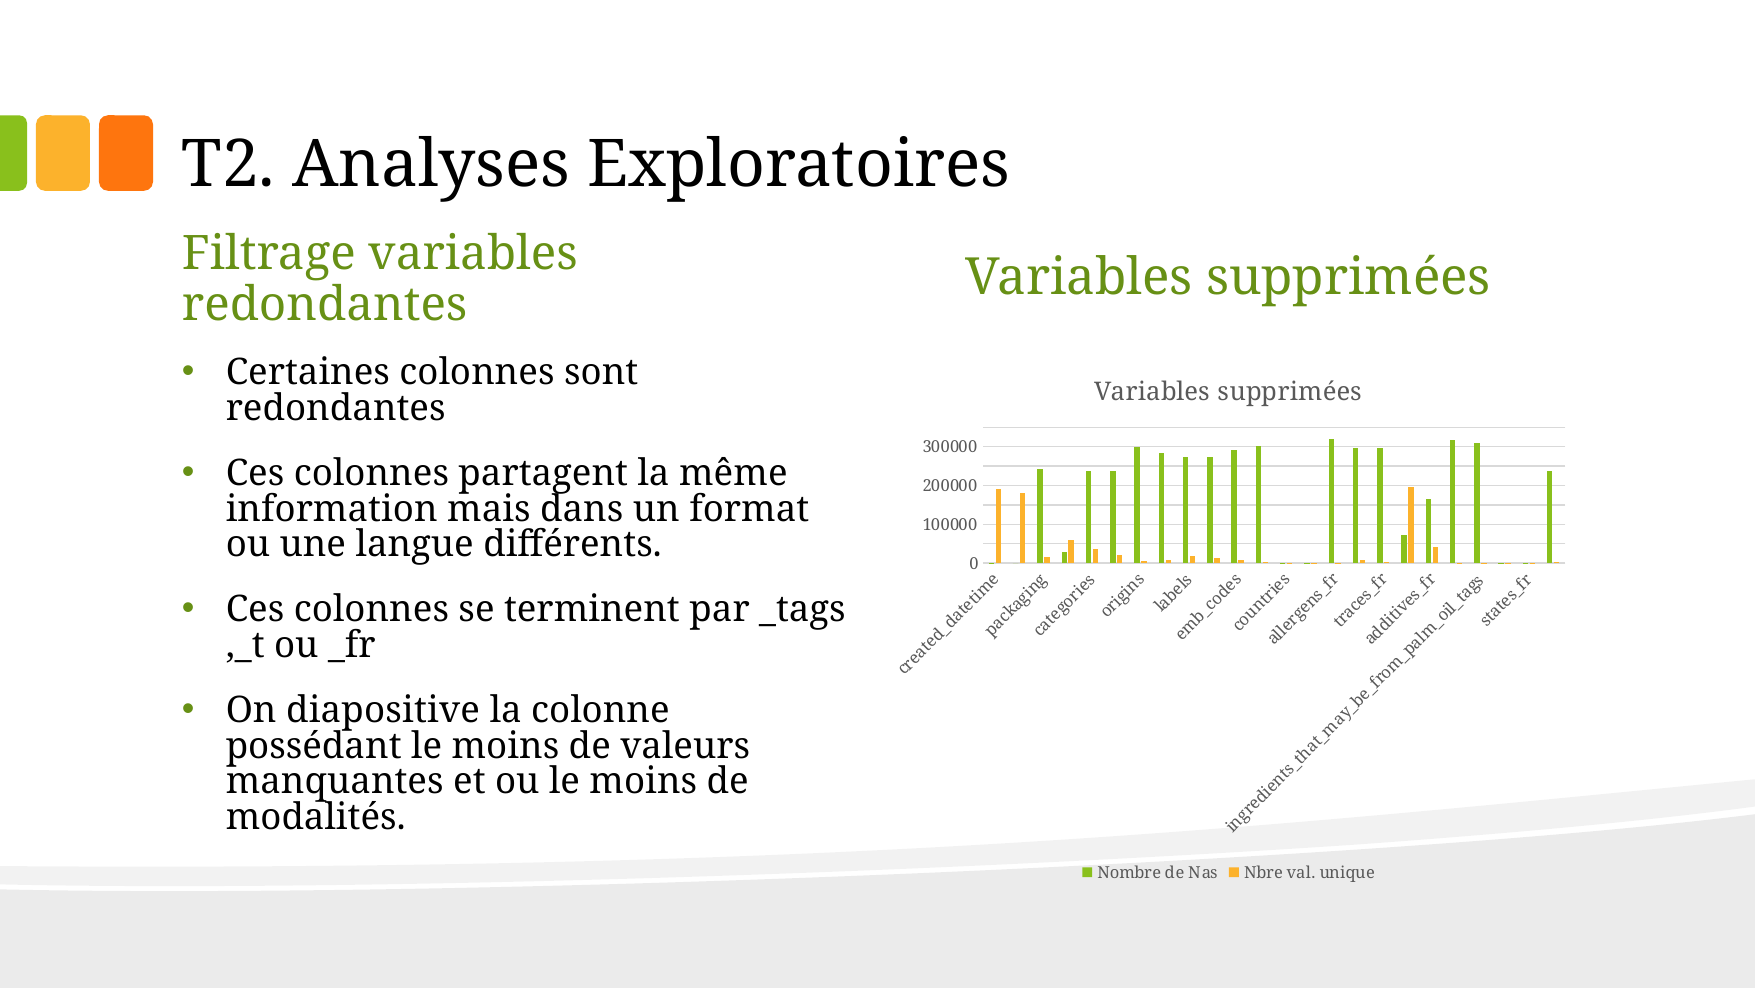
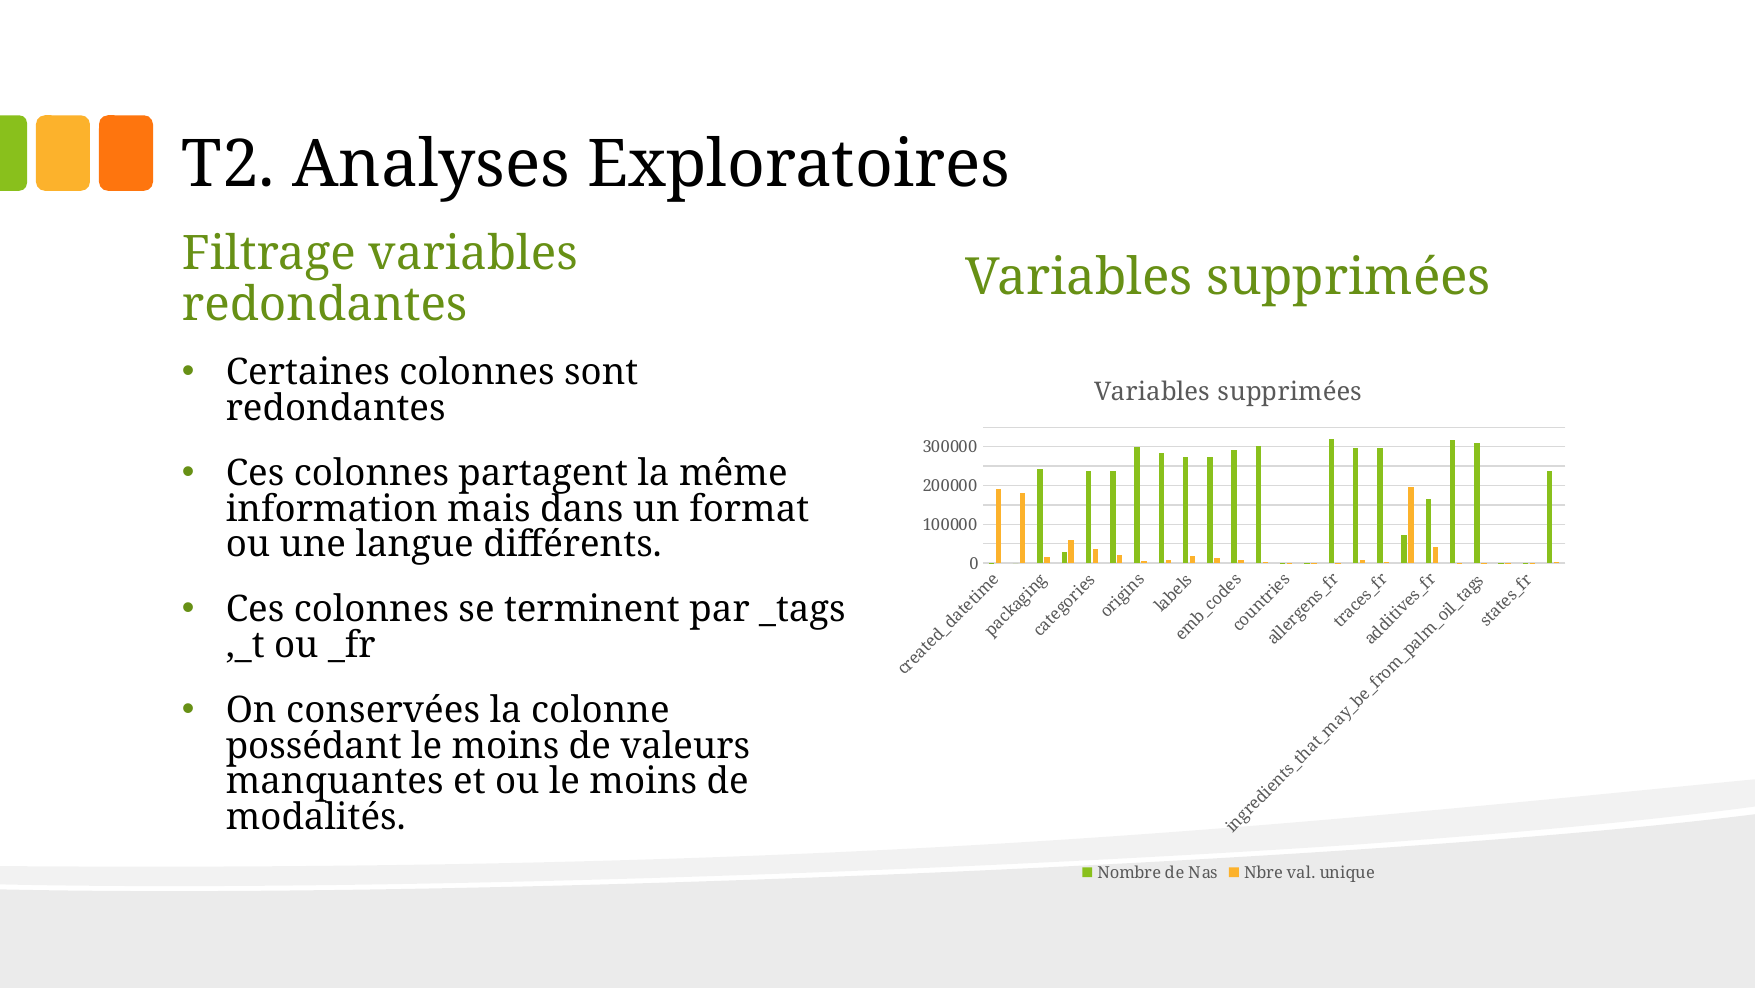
diapositive: diapositive -> conservées (383, 710)
